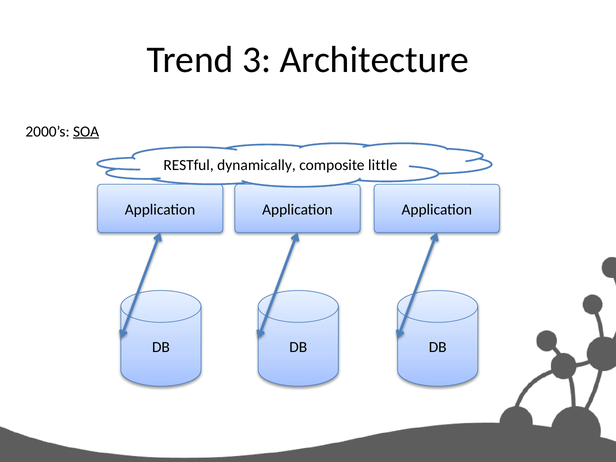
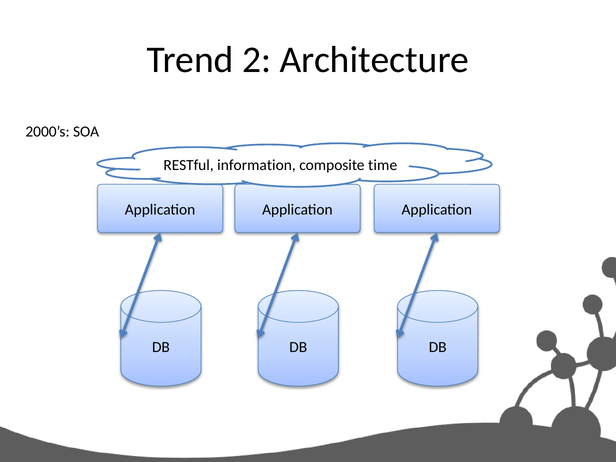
3: 3 -> 2 (257, 60)
SOA underline: present -> none (86, 132)
dynamically: dynamically -> information (256, 165)
little: little -> time (383, 165)
